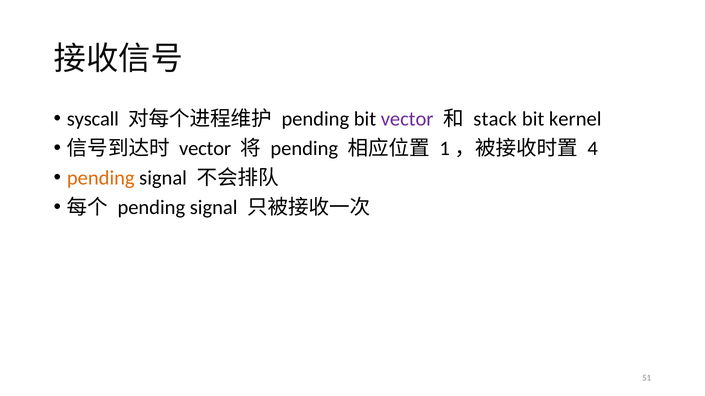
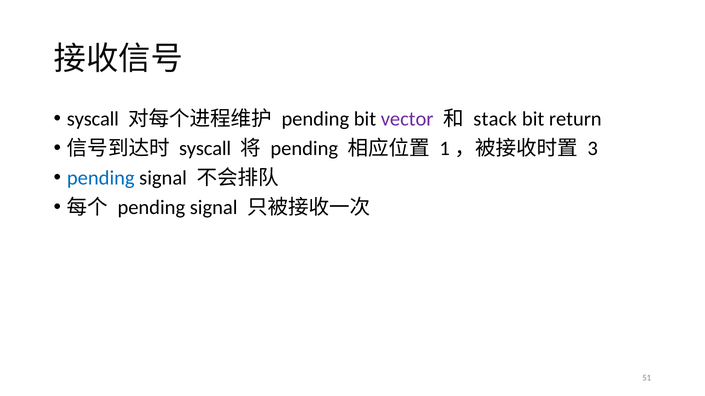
kernel: kernel -> return (575, 119)
vector: vector -> syscall (205, 149)
4: 4 -> 3 (593, 149)
pending colour: orange -> blue (101, 178)
